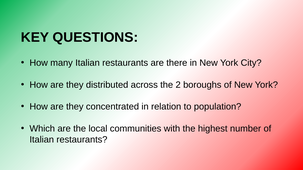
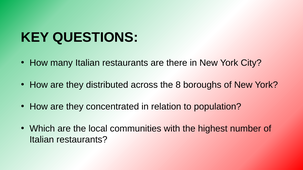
2: 2 -> 8 (178, 85)
